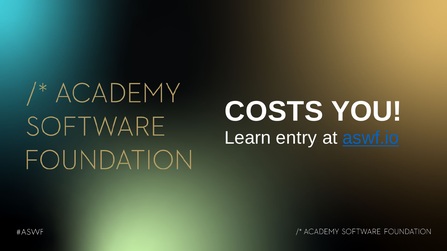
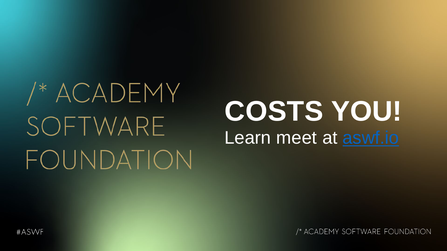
entry: entry -> meet (297, 138)
